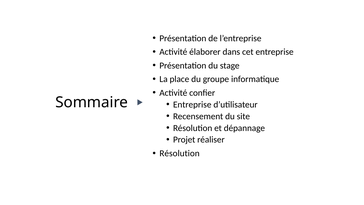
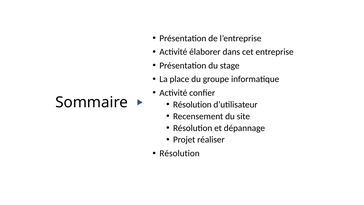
Entreprise: Entreprise -> Résolution (192, 104)
